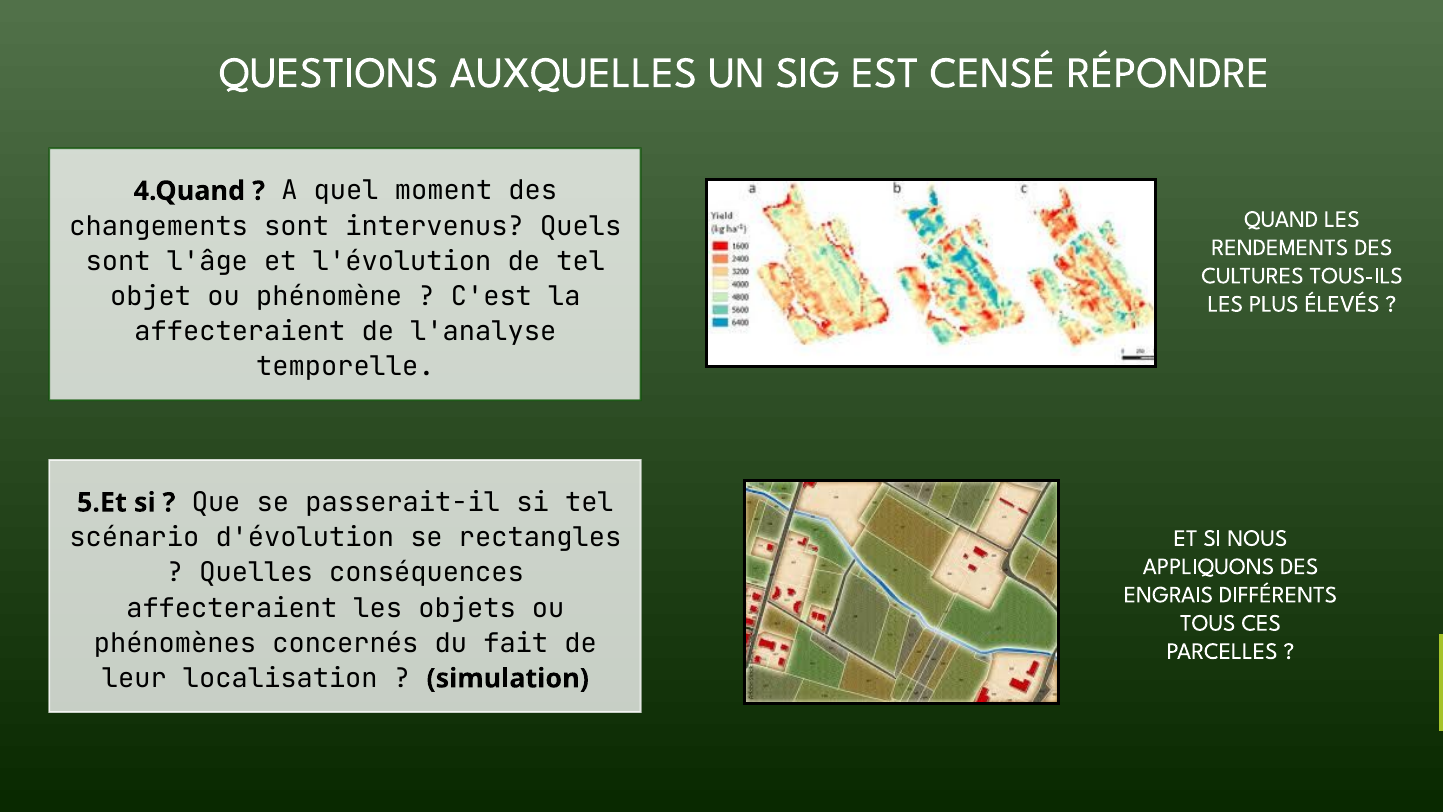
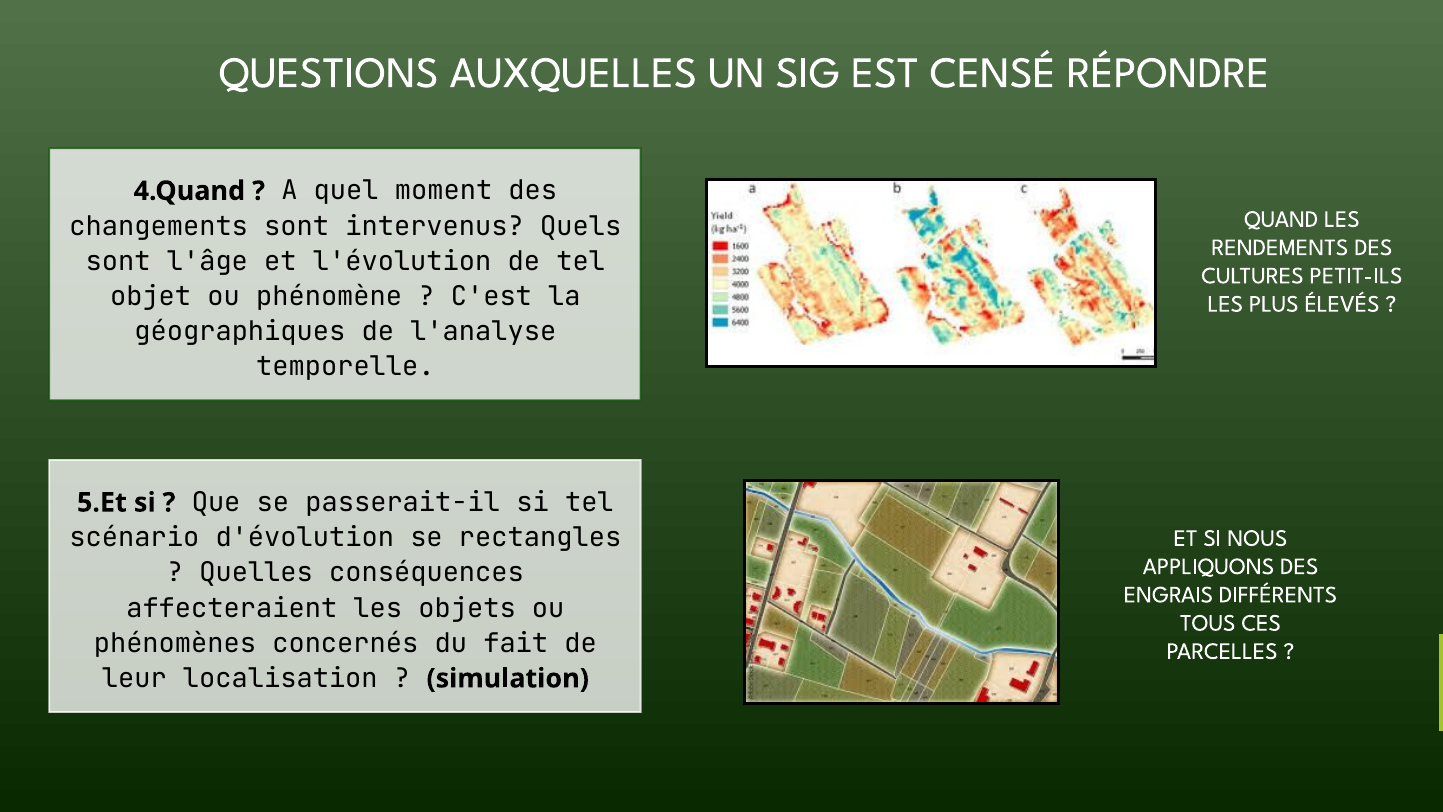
TOUS-ILS: TOUS-ILS -> PETIT-ILS (1356, 275)
affecteraient: affecteraient -> géographiques (240, 332)
